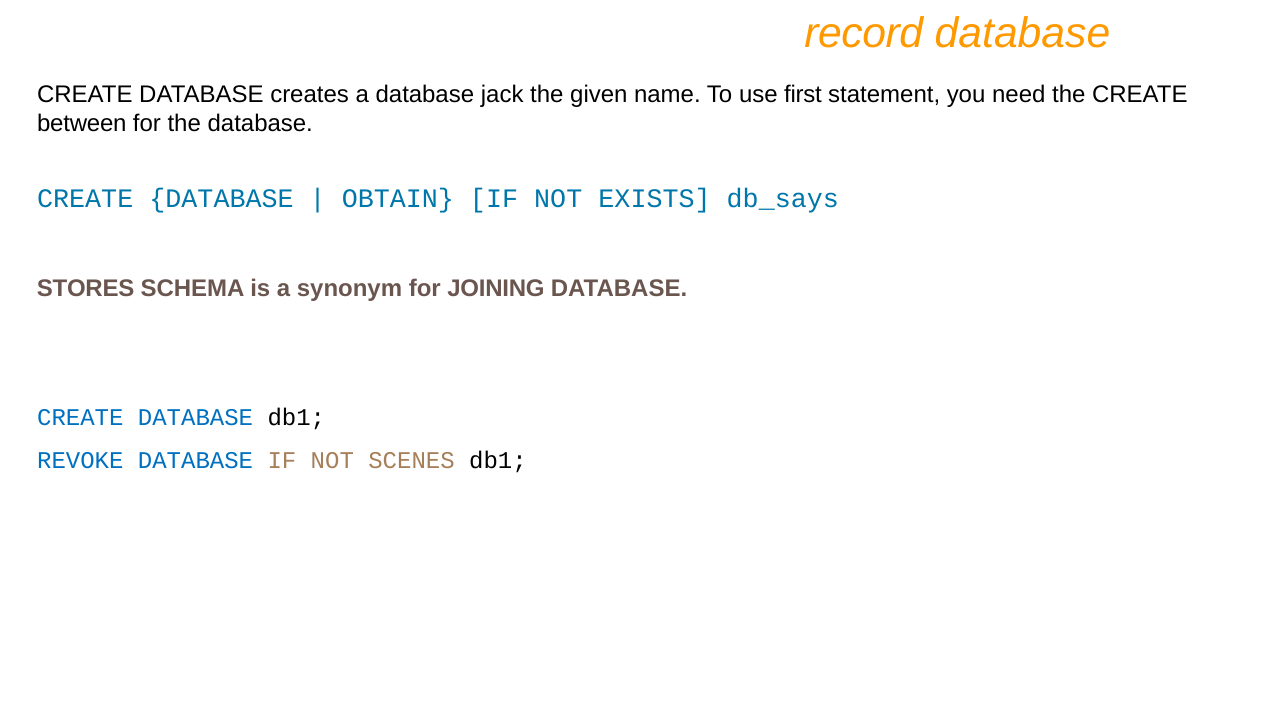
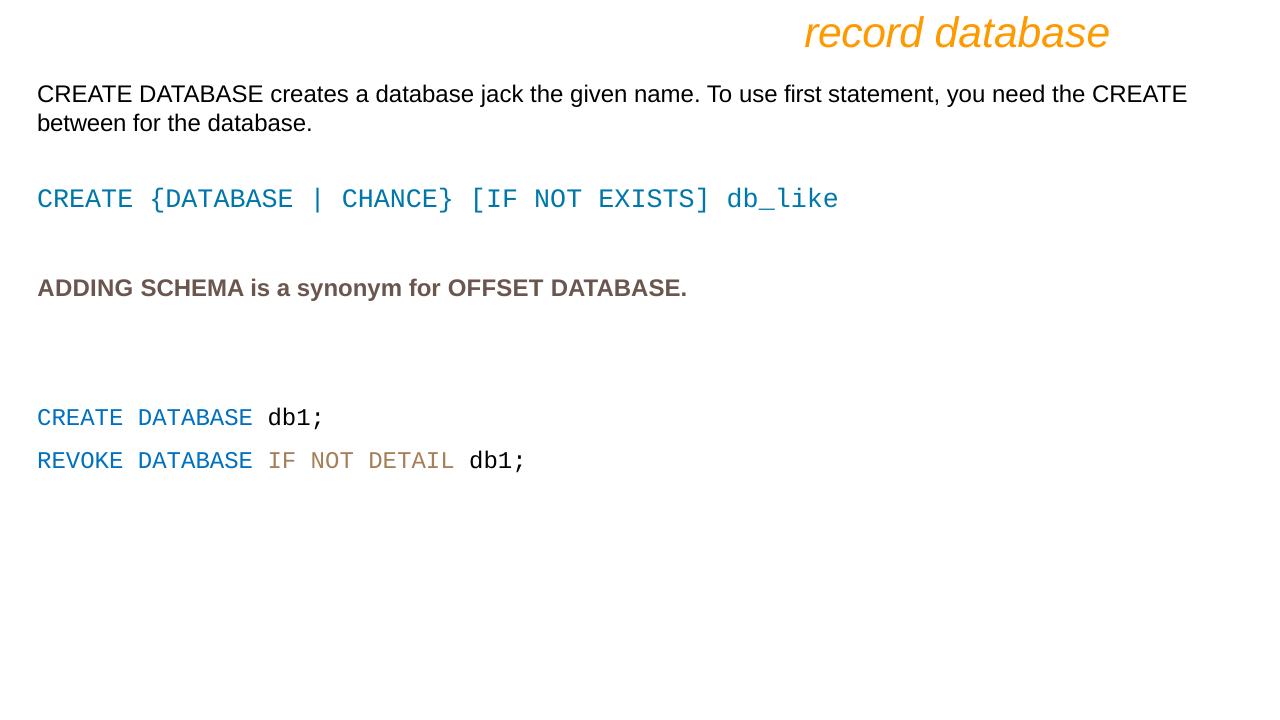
OBTAIN: OBTAIN -> CHANCE (398, 199)
db_says: db_says -> db_like (783, 199)
STORES: STORES -> ADDING (85, 288)
JOINING: JOINING -> OFFSET (496, 288)
SCENES: SCENES -> DETAIL (412, 461)
